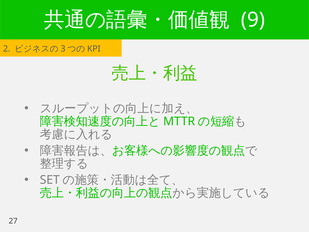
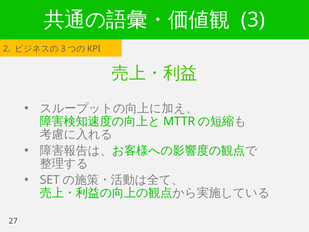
9: 9 -> 3 (253, 20)
